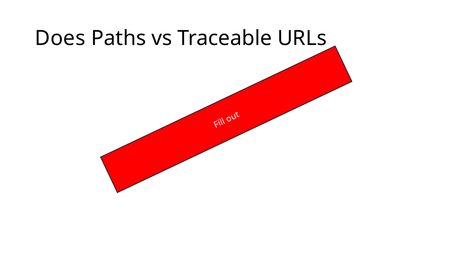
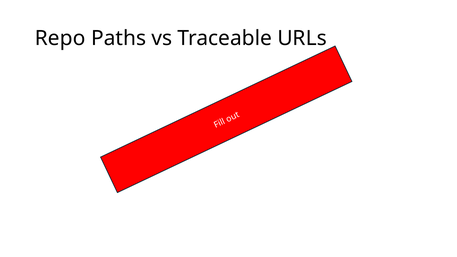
Does: Does -> Repo (60, 38)
